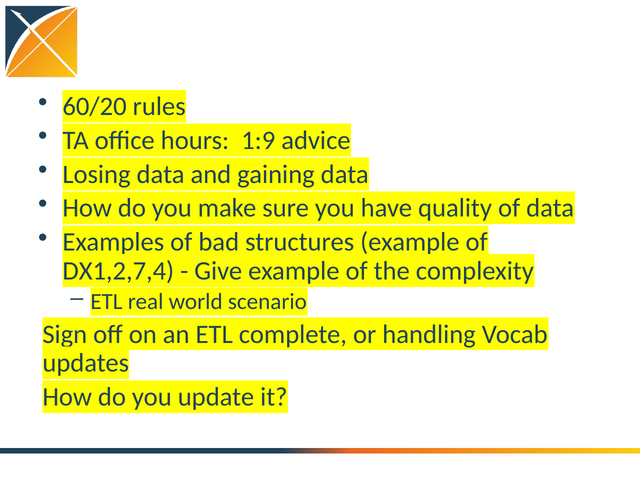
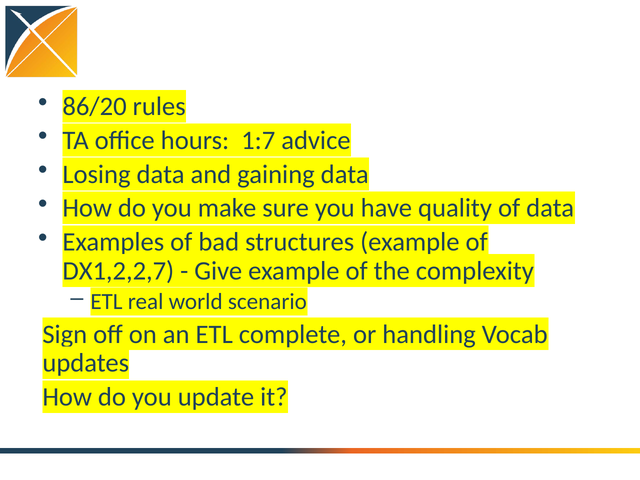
60/20: 60/20 -> 86/20 (95, 106)
1:9: 1:9 -> 1:7 (258, 140)
DX1,2,7,4: DX1,2,7,4 -> DX1,2,2,7 (118, 271)
